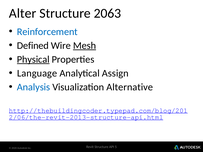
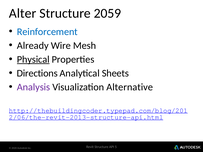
2063: 2063 -> 2059 (107, 13)
Defined: Defined -> Already (33, 46)
Mesh underline: present -> none (85, 46)
Language: Language -> Directions (37, 73)
Assign: Assign -> Sheets (115, 73)
Analysis colour: blue -> purple (34, 87)
